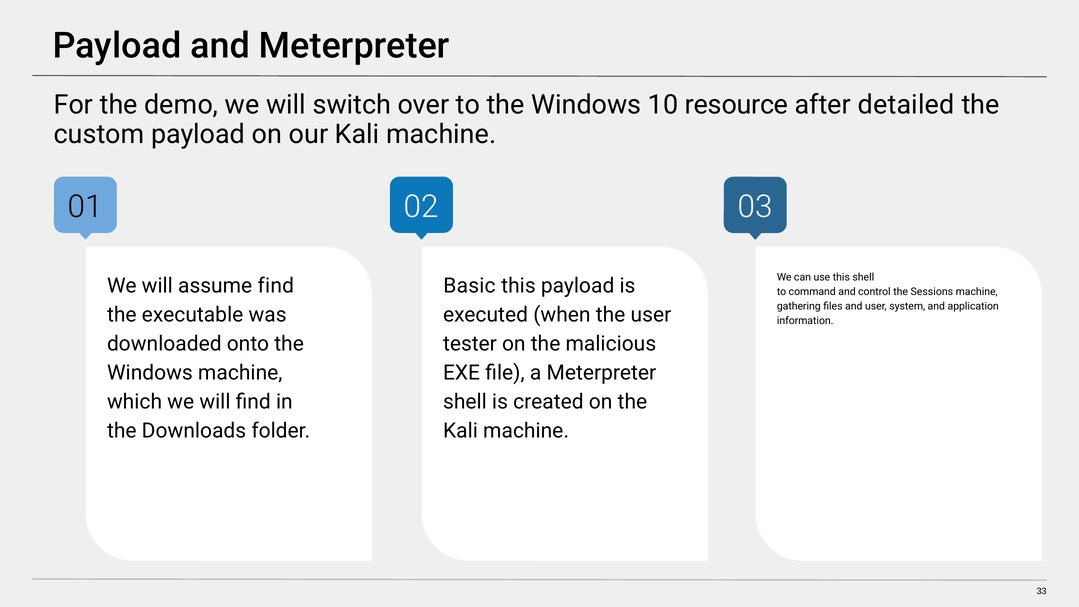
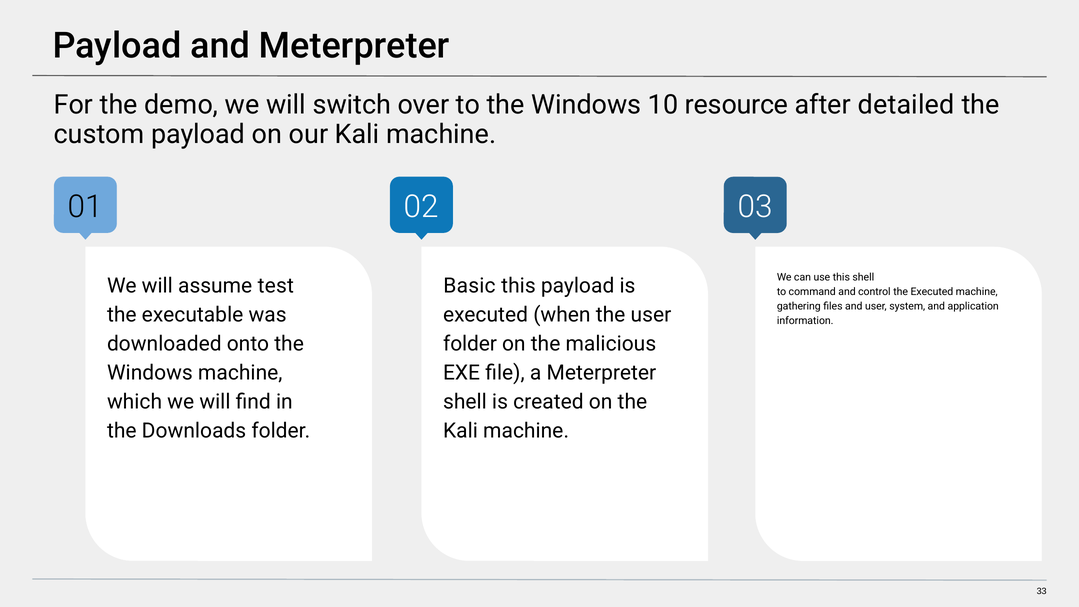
assume find: find -> test (276, 286)
the Sessions: Sessions -> Executed (932, 292)
tester: tester -> folder (470, 344)
